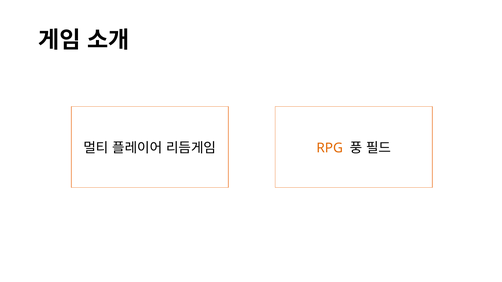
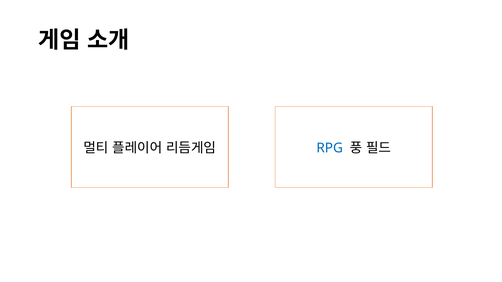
RPG colour: orange -> blue (330, 148)
